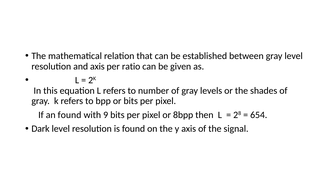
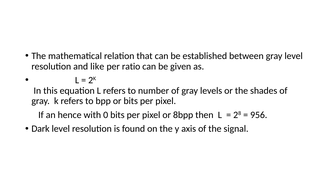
and axis: axis -> like (97, 66)
an found: found -> hence (70, 115)
9: 9 -> 0 (106, 115)
654: 654 -> 956 (259, 115)
